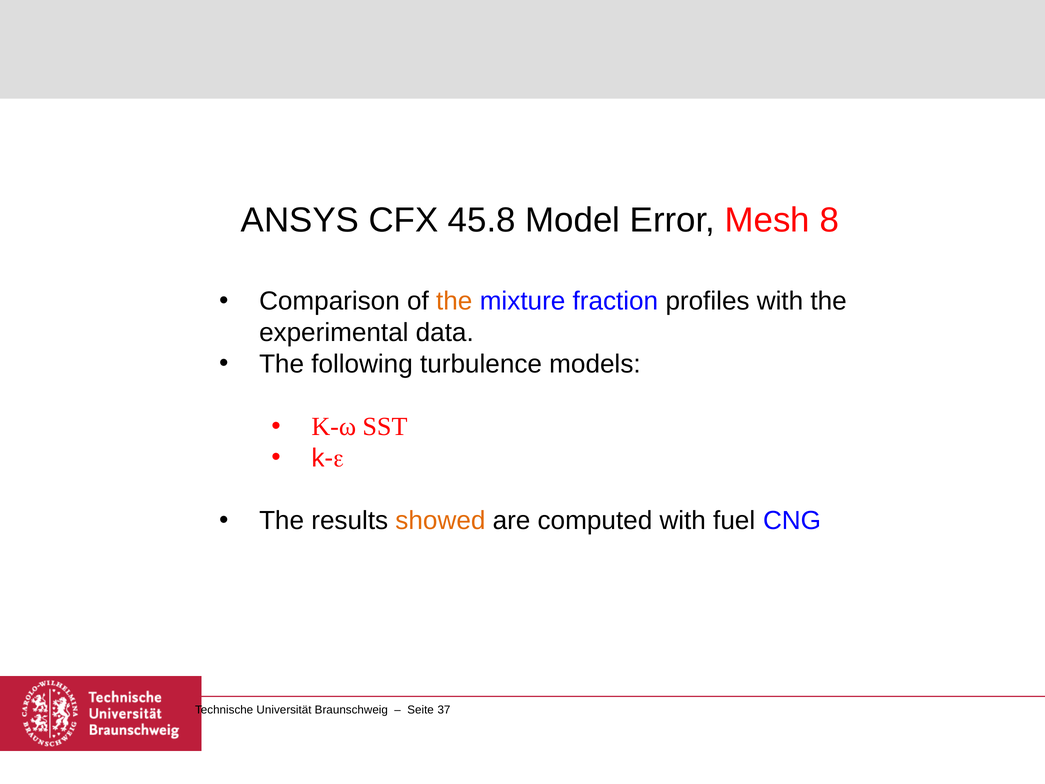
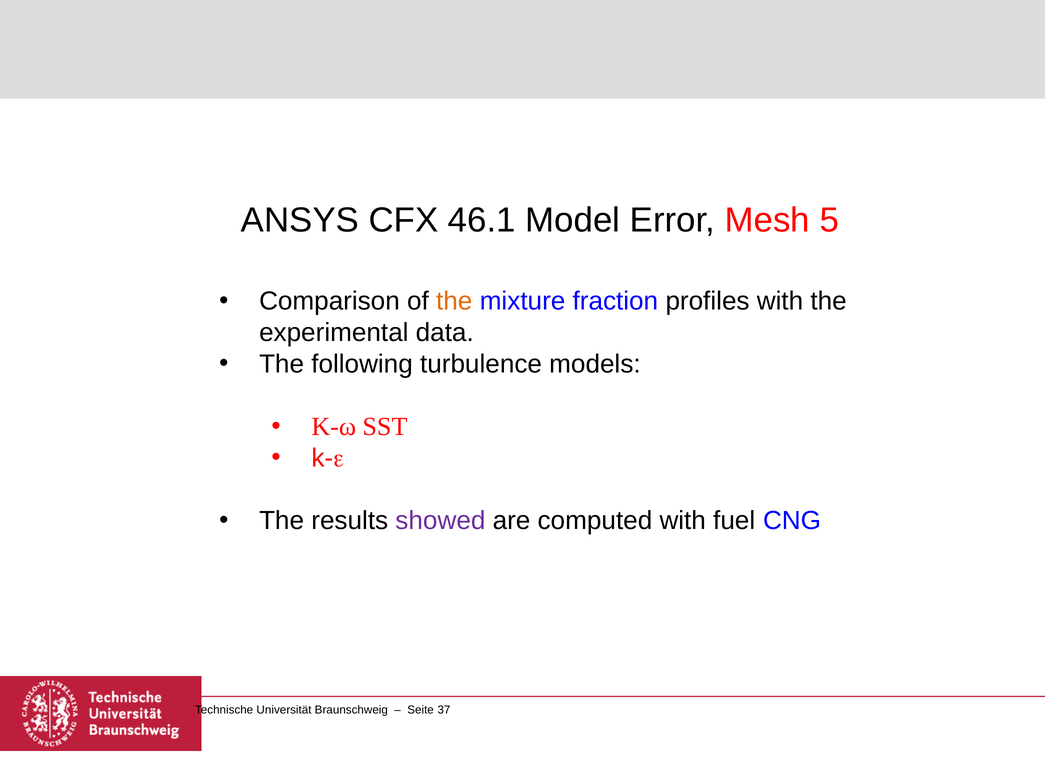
45.8: 45.8 -> 46.1 (482, 220)
8: 8 -> 5 (829, 220)
showed colour: orange -> purple (440, 521)
